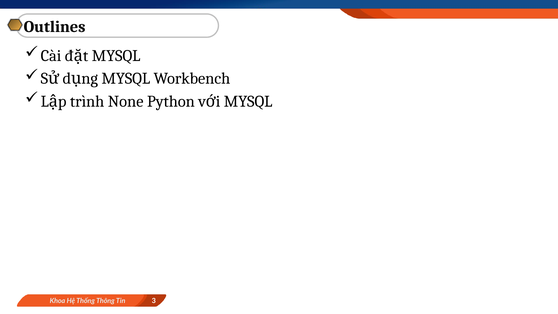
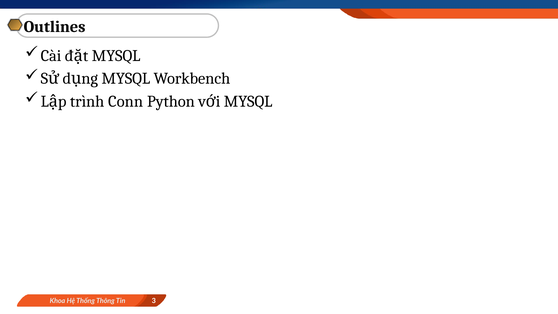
None: None -> Conn (126, 101)
